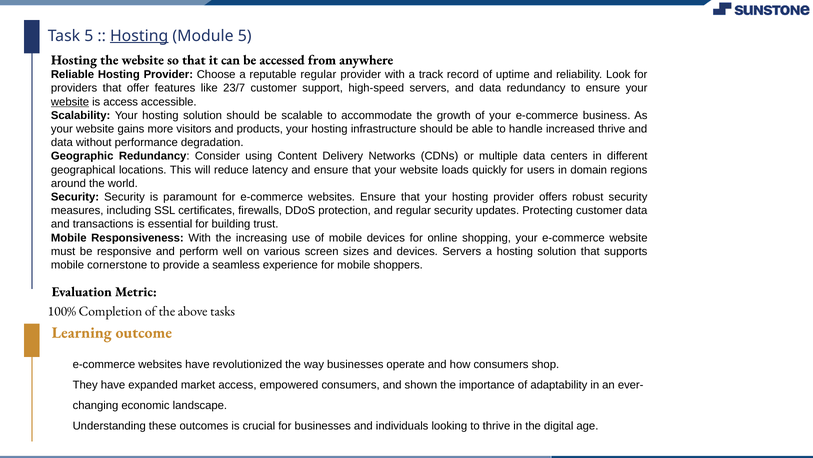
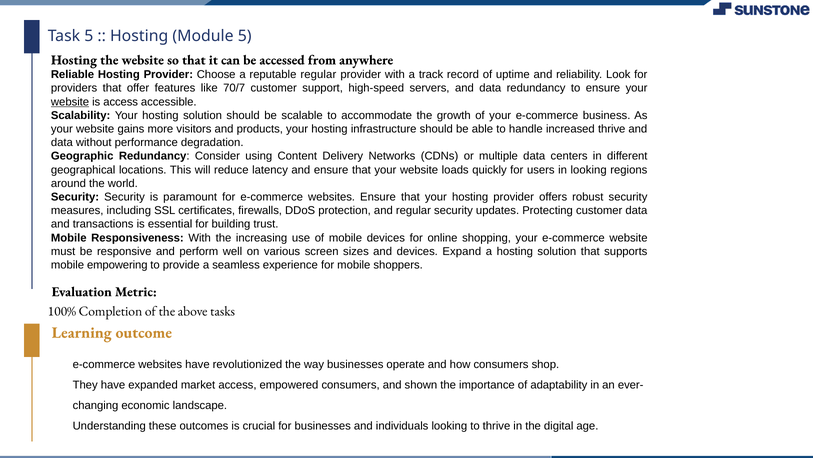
Hosting underline: present -> none (139, 36)
23/7: 23/7 -> 70/7 (234, 88)
in domain: domain -> looking (589, 170)
devices Servers: Servers -> Expand (462, 251)
cornerstone: cornerstone -> empowering (117, 265)
